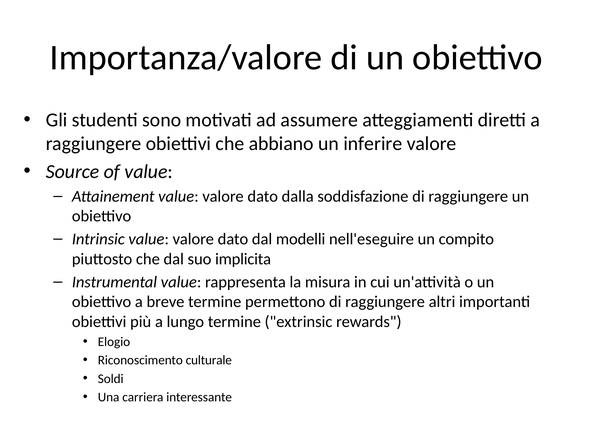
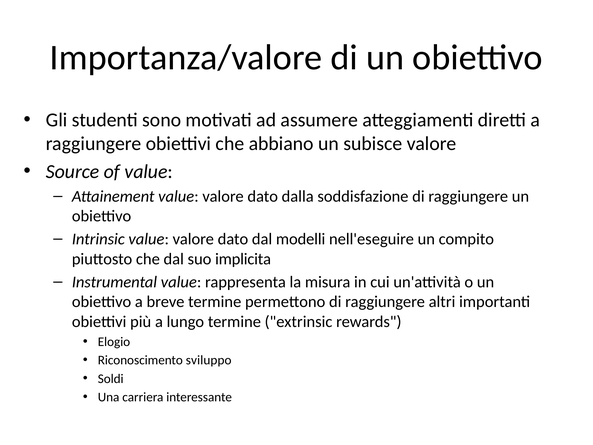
inferire: inferire -> subisce (373, 144)
culturale: culturale -> sviluppo (209, 360)
